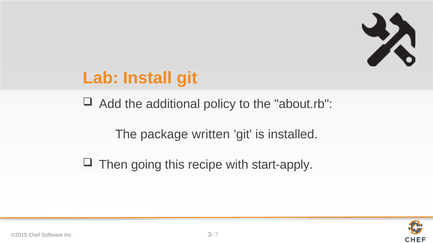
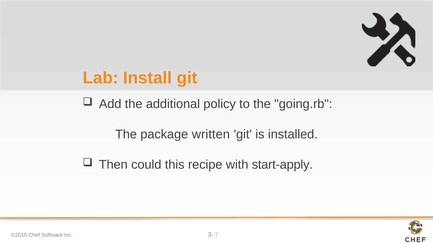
about.rb: about.rb -> going.rb (303, 104)
going: going -> could (146, 165)
